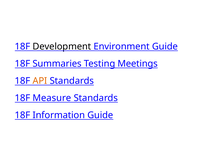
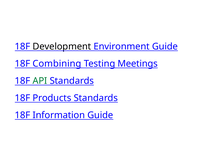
Summaries: Summaries -> Combining (57, 63)
API colour: orange -> green (40, 80)
Measure: Measure -> Products (52, 97)
